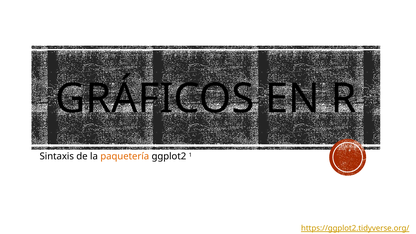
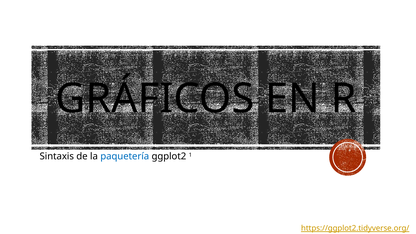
paquetería colour: orange -> blue (125, 156)
